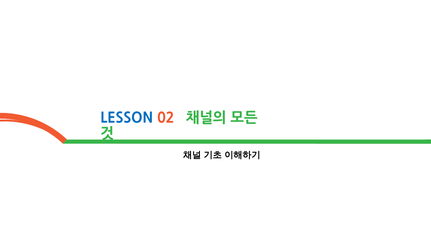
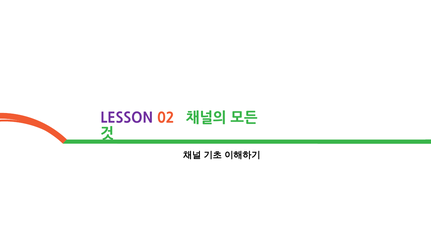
LESSON colour: blue -> purple (127, 118)
